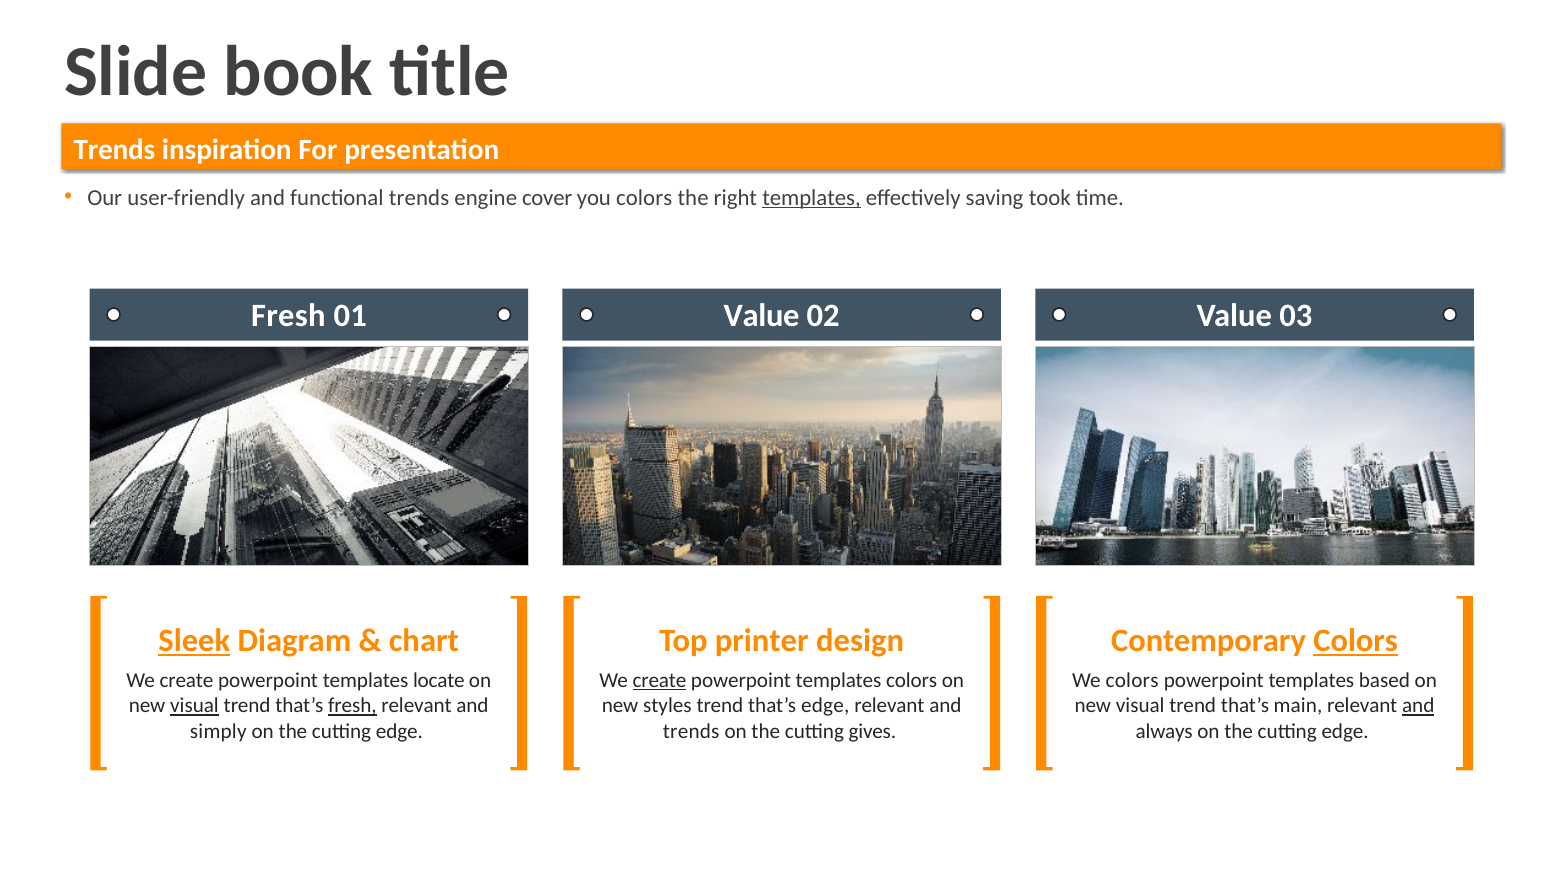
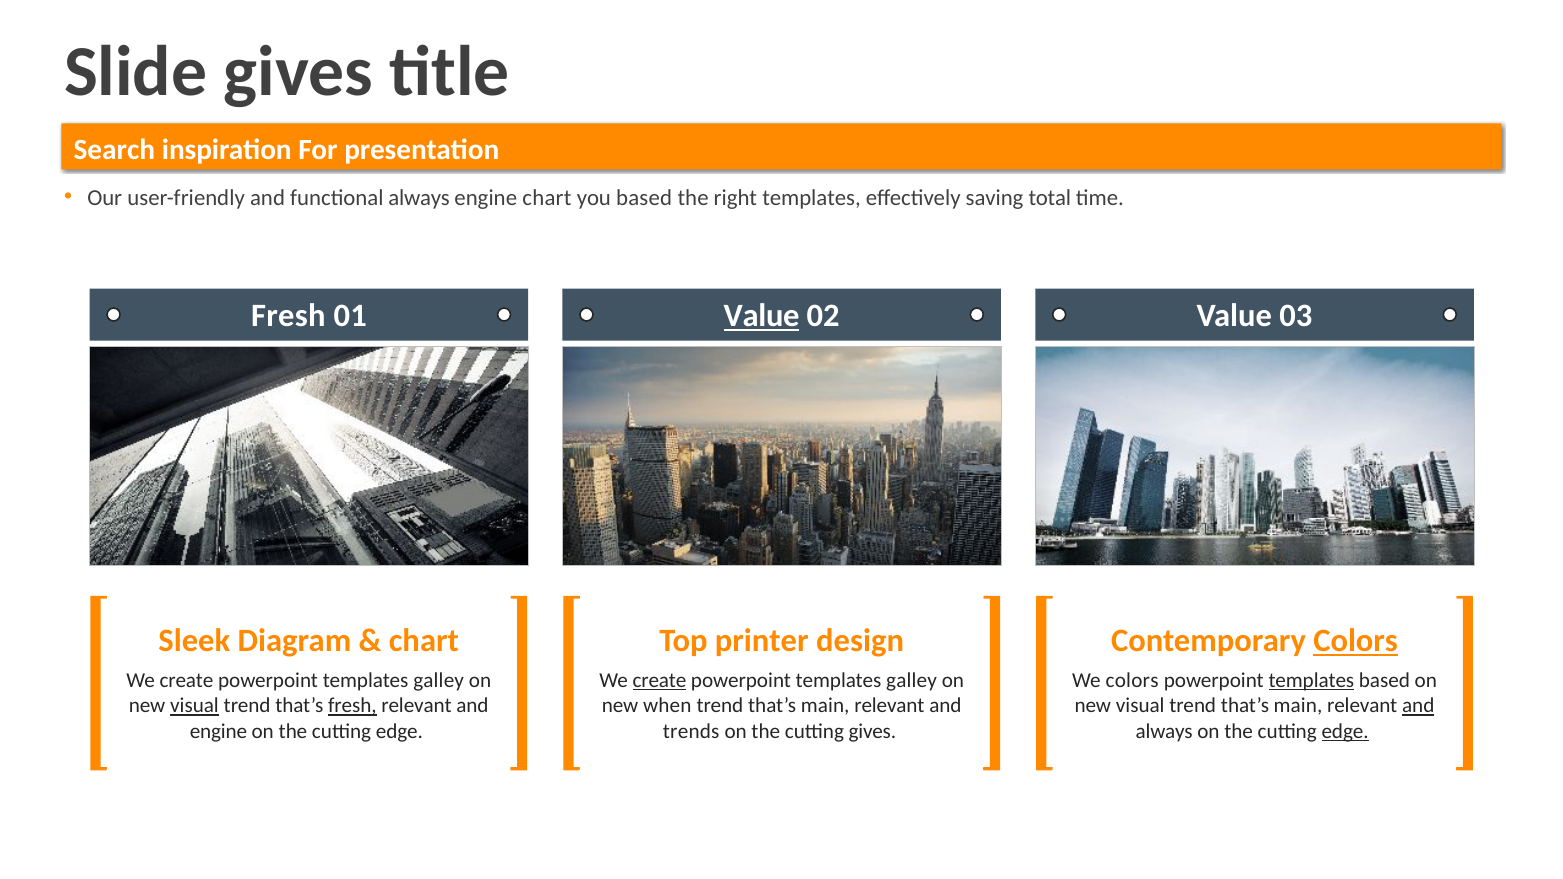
Slide book: book -> gives (298, 72)
Trends: Trends -> Search (114, 149)
functional trends: trends -> always (419, 198)
engine cover: cover -> chart (547, 198)
you colors: colors -> based (644, 198)
templates underline: present -> none (811, 198)
took: took -> total (1050, 198)
Value underline: none -> present (762, 316)
Sleek underline: present -> none (194, 641)
locate: locate -> galley (439, 681)
colors: colors -> galley (912, 681)
templates underline: none -> present (1311, 681)
styles: styles -> when (667, 706)
edge: edge -> main (825, 706)
simply: simply -> engine (218, 731)
edge underline: none -> present (1345, 731)
